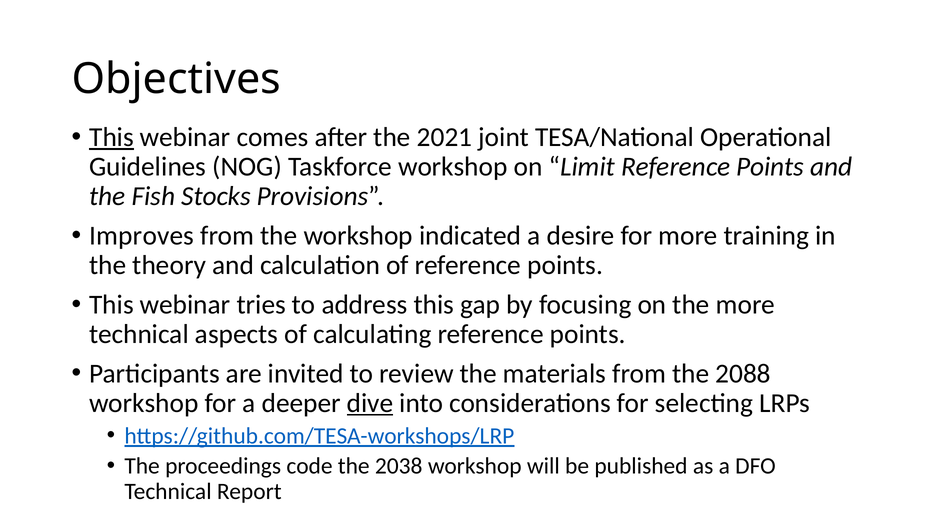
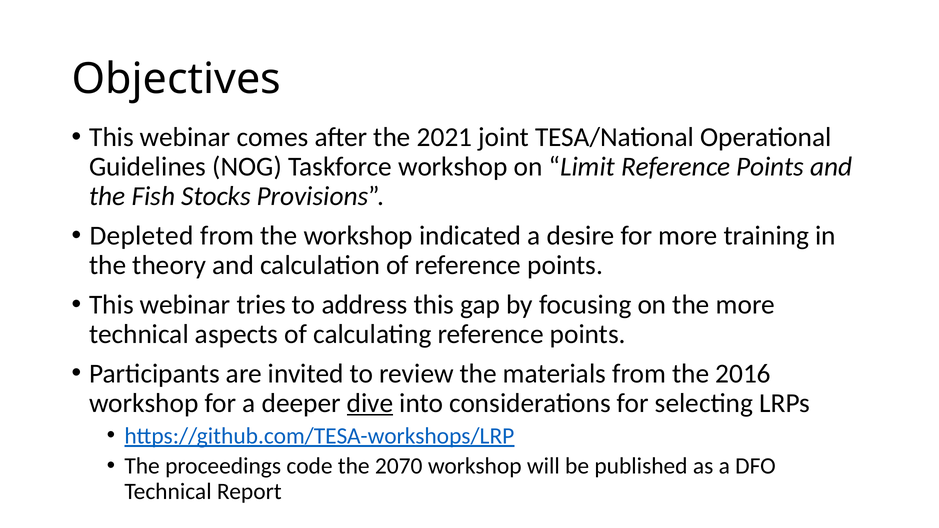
This underline: present -> none (112, 137)
Improves: Improves -> Depleted (142, 236)
2088: 2088 -> 2016 (743, 374)
2038: 2038 -> 2070 (399, 466)
